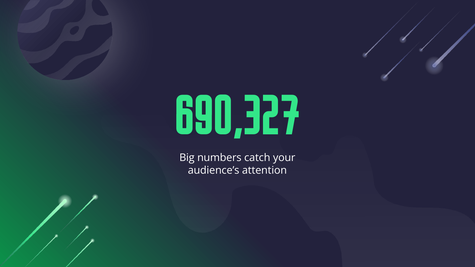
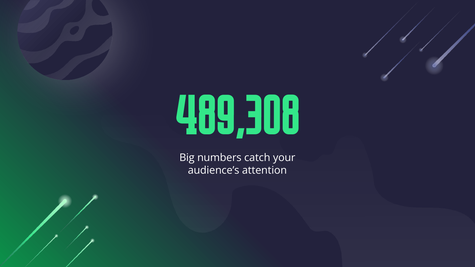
690,327: 690,327 -> 489,308 (238, 113)
